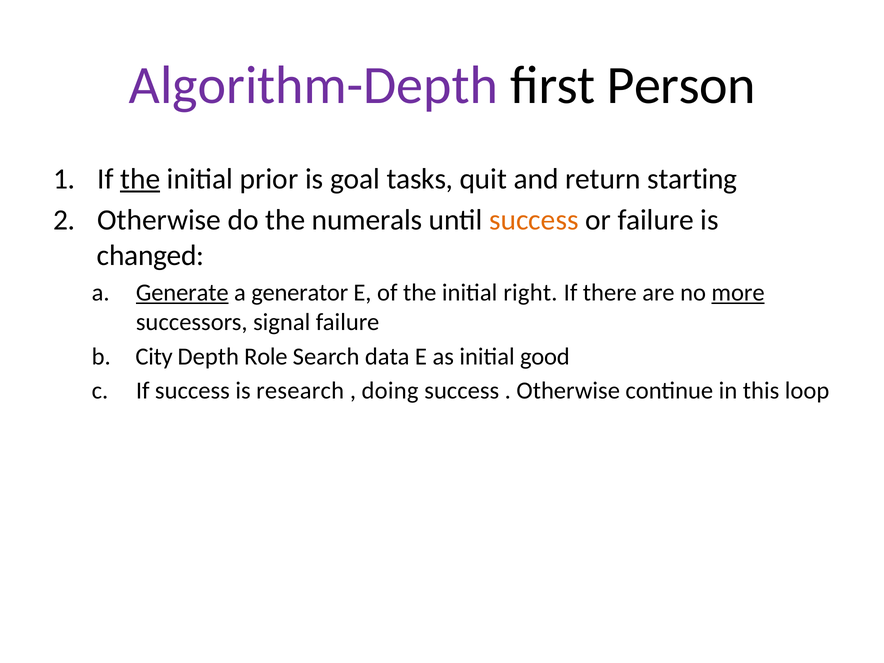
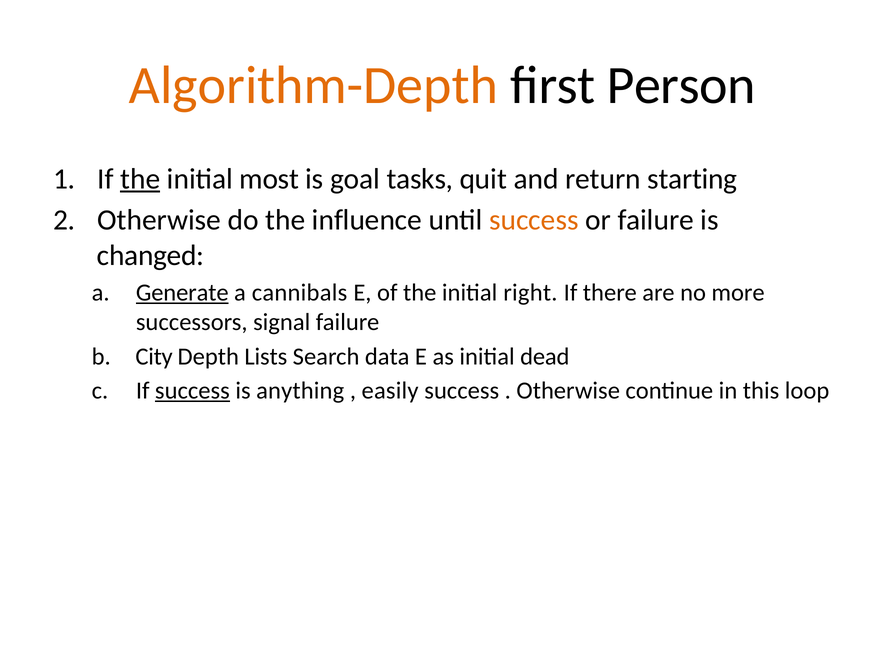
Algorithm-Depth colour: purple -> orange (313, 86)
prior: prior -> most (269, 179)
numerals: numerals -> influence (367, 220)
generator: generator -> cannibals (300, 292)
more underline: present -> none (738, 292)
Role: Role -> Lists (266, 356)
good: good -> dead (545, 356)
success underline: none -> present (192, 391)
research: research -> anything (300, 391)
doing: doing -> easily (390, 391)
